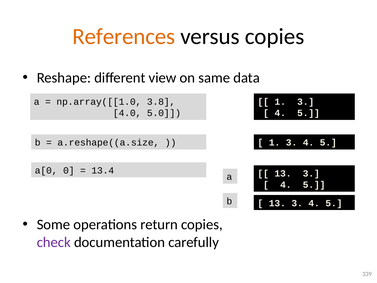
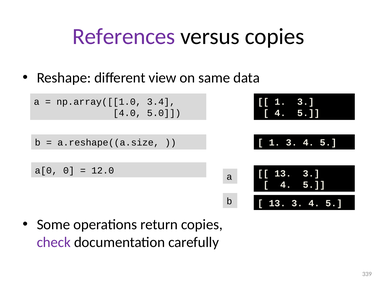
References colour: orange -> purple (124, 36)
3.8: 3.8 -> 3.4 (161, 102)
13.4: 13.4 -> 12.0 (103, 170)
